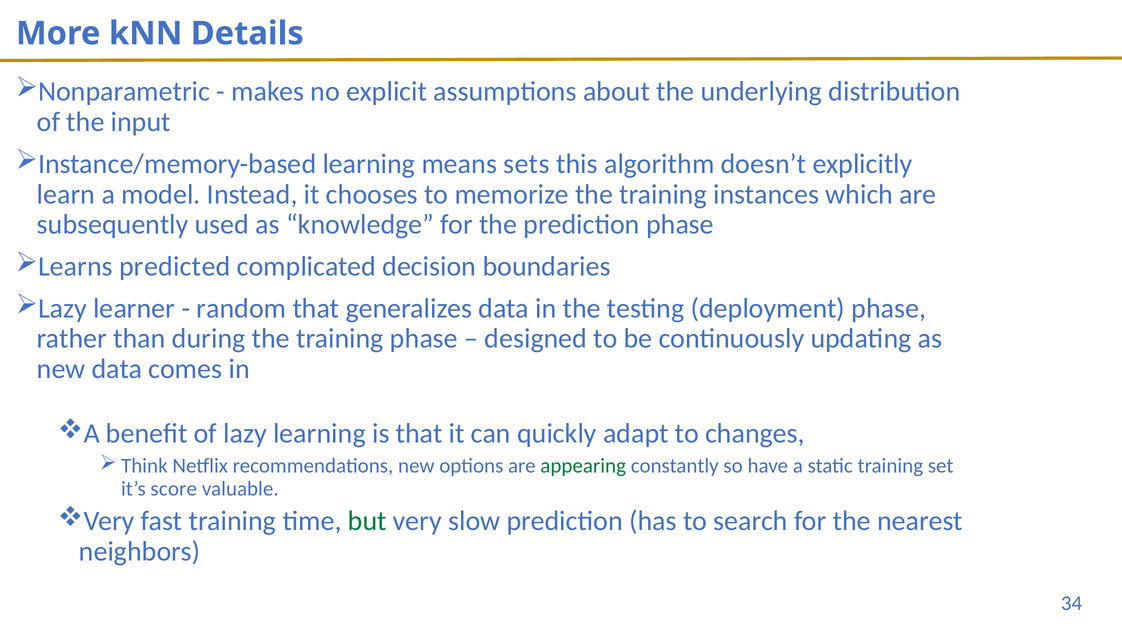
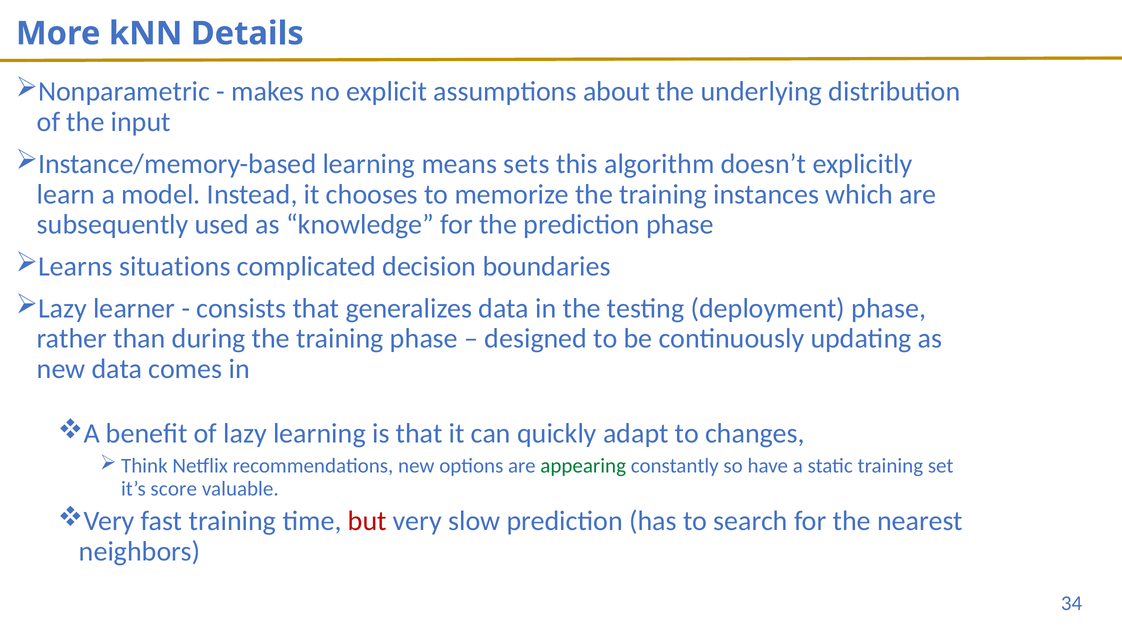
predicted: predicted -> situations (175, 267)
random: random -> consists (241, 309)
but colour: green -> red (367, 521)
